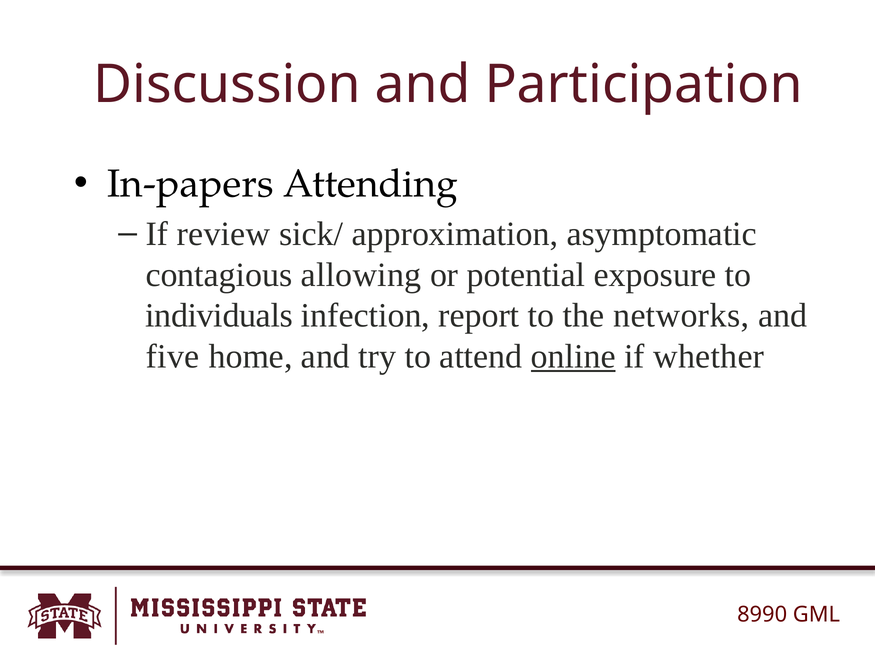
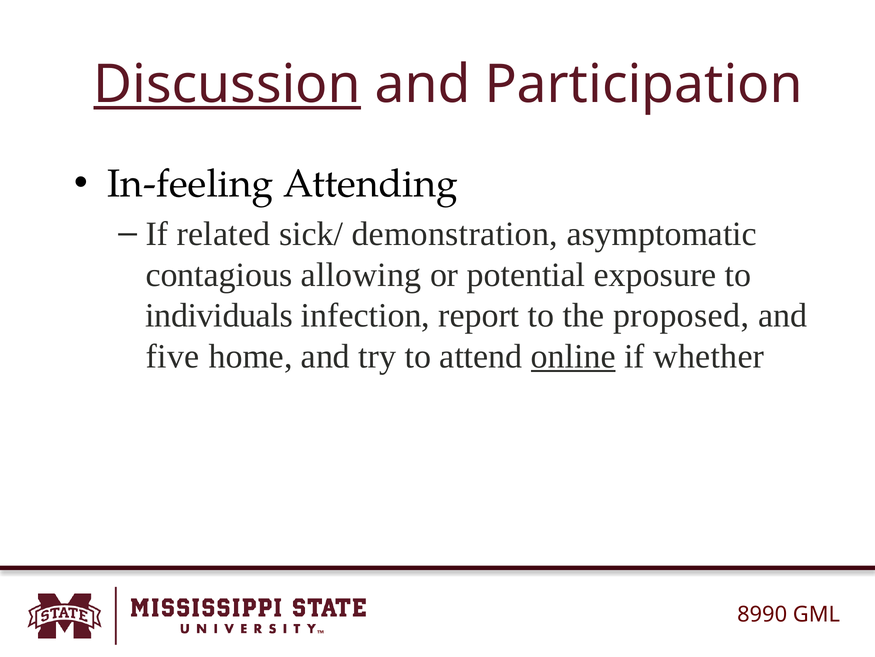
Discussion underline: none -> present (227, 85)
In-papers: In-papers -> In-feeling (190, 184)
review: review -> related (224, 234)
approximation: approximation -> demonstration (455, 234)
networks: networks -> proposed (681, 315)
